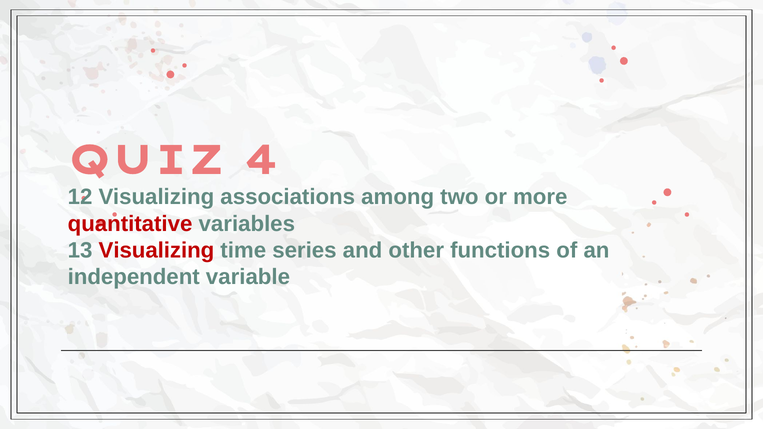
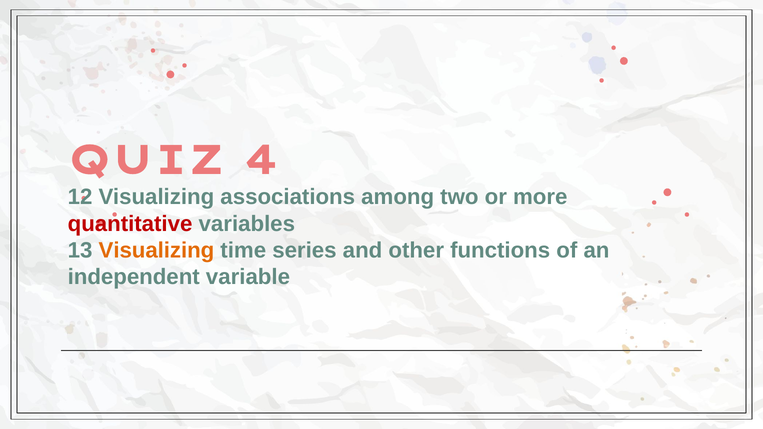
Visualizing colour: red -> orange (156, 251)
